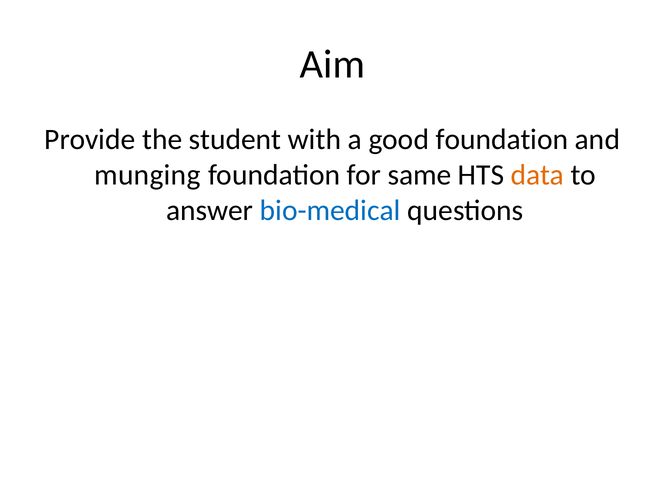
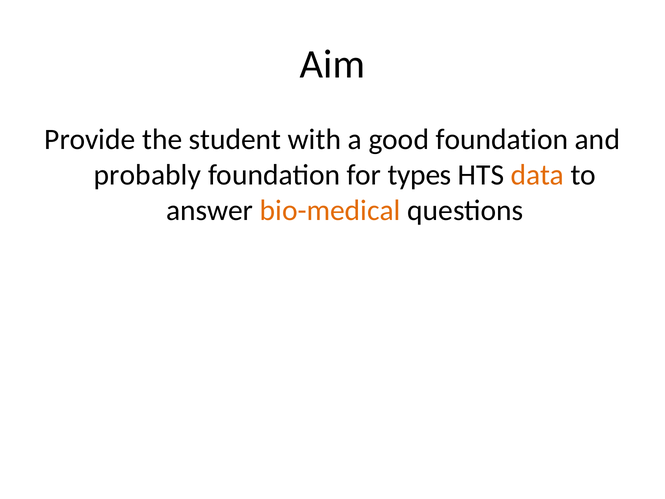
munging: munging -> probably (147, 175)
same: same -> types (420, 175)
bio-medical colour: blue -> orange (330, 210)
